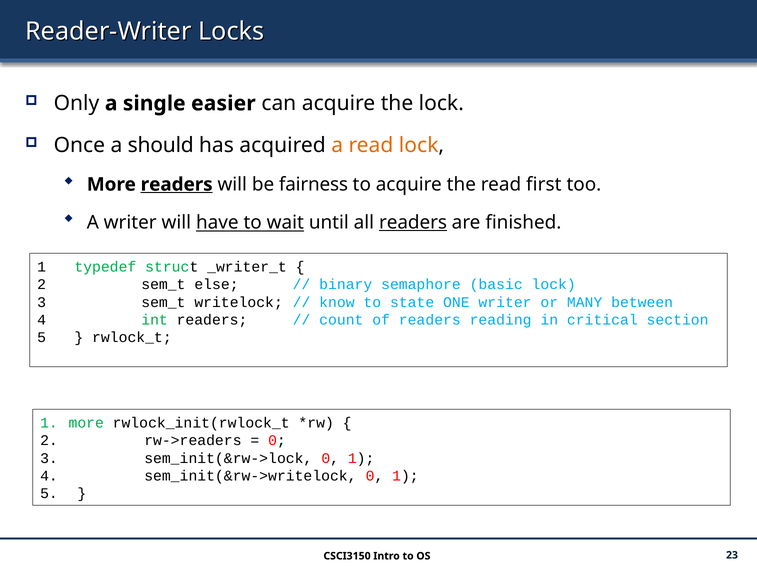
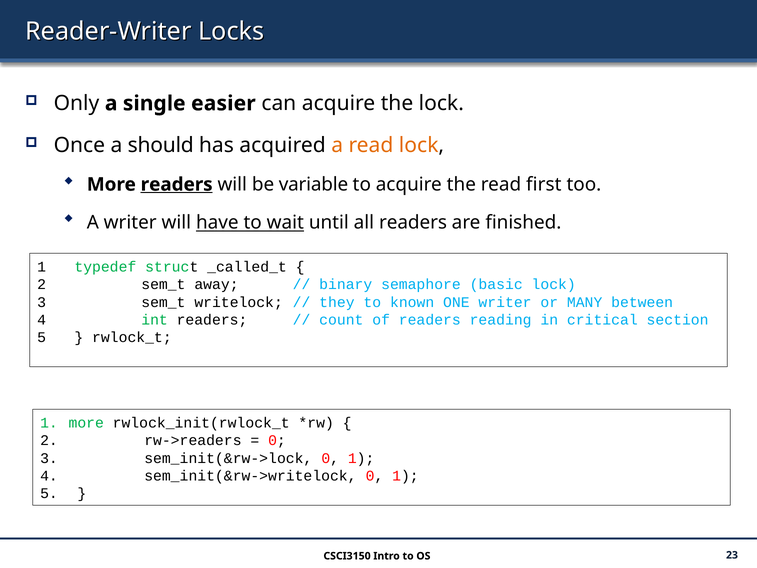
fairness: fairness -> variable (313, 184)
readers underline: present -> none (413, 222)
_writer_t: _writer_t -> _called_t (247, 267)
else: else -> away (217, 284)
know: know -> they (337, 302)
state: state -> known (412, 302)
